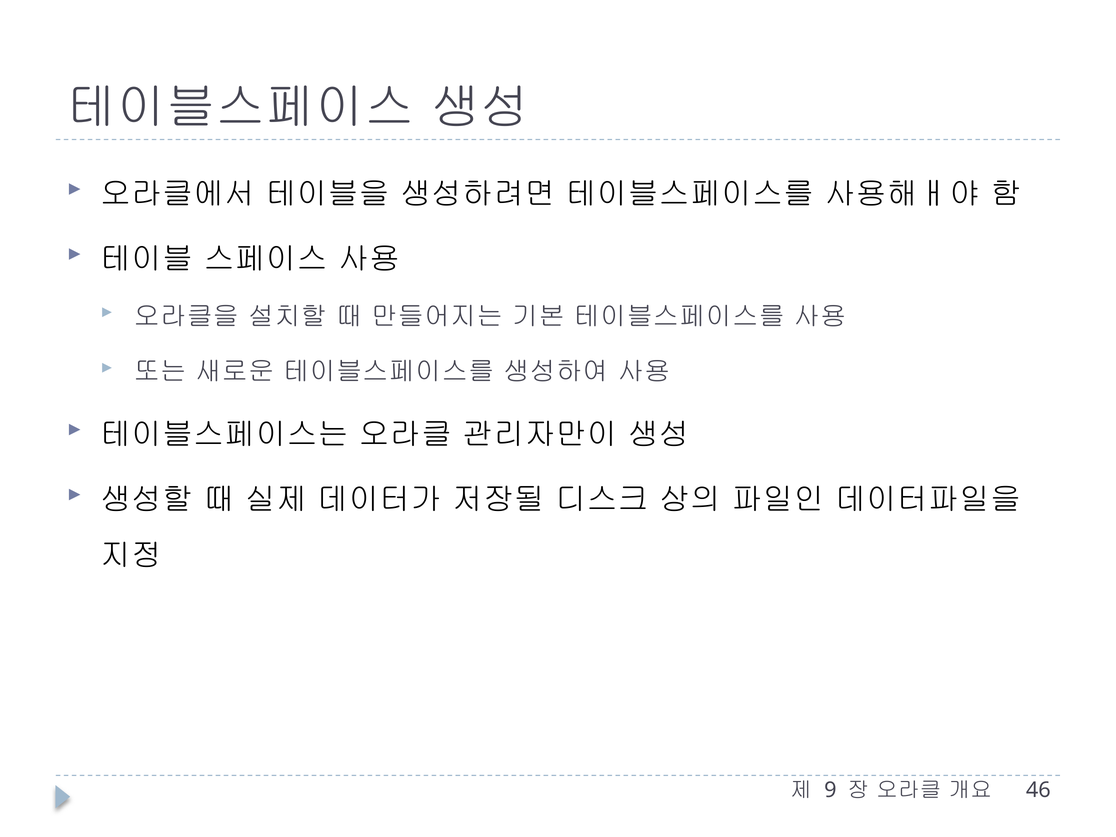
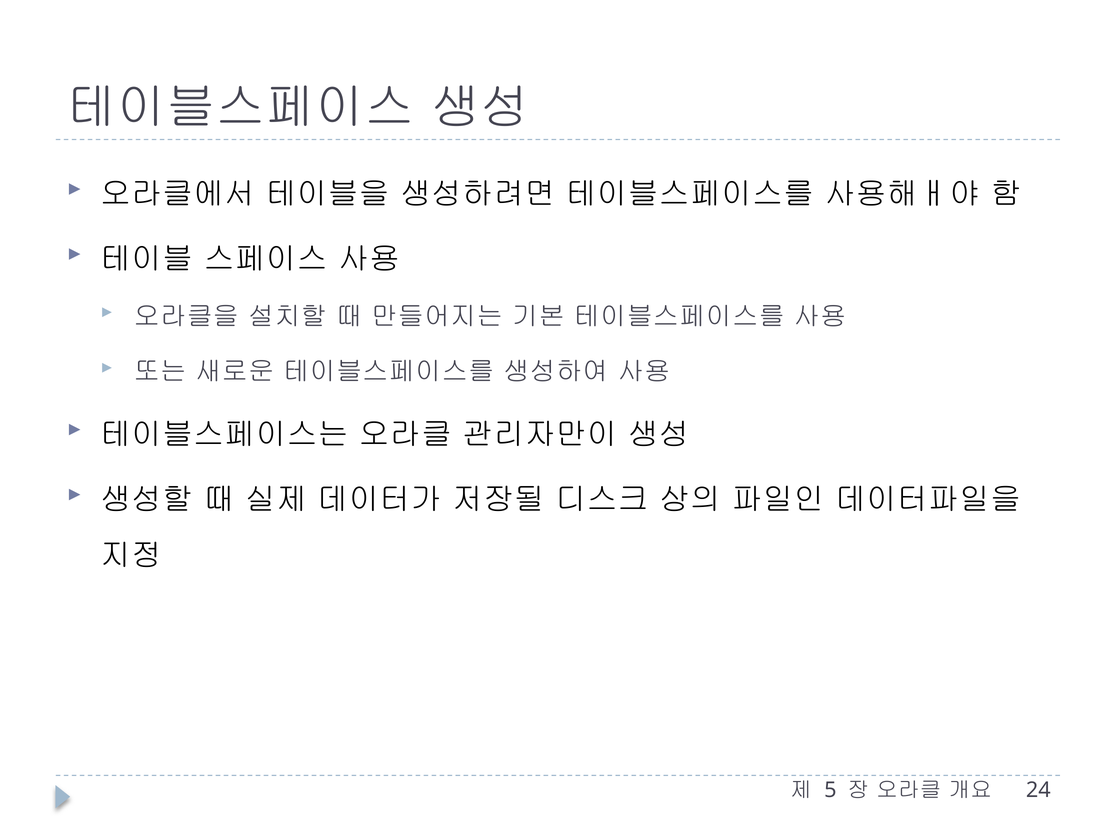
9: 9 -> 5 (830, 790)
46: 46 -> 24 (1038, 790)
